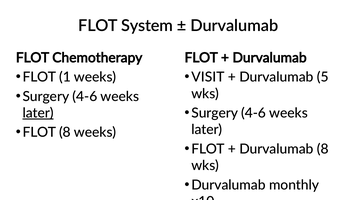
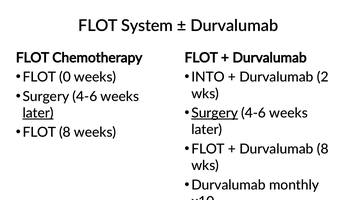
1: 1 -> 0 (65, 77)
VISIT: VISIT -> INTO (208, 77)
5: 5 -> 2 (323, 77)
Surgery underline: none -> present (215, 113)
